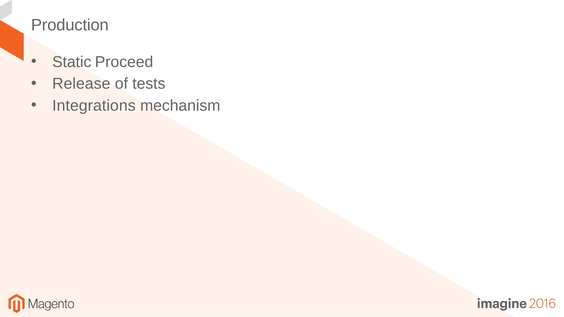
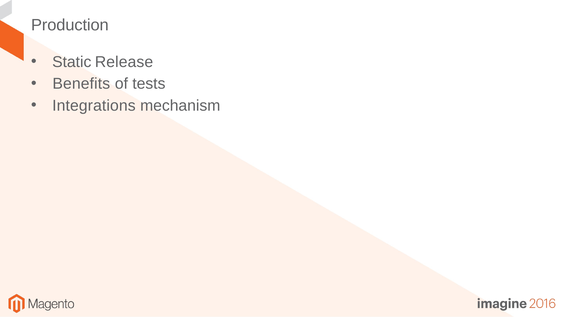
Proceed: Proceed -> Release (124, 62)
Release: Release -> Benefits (81, 84)
